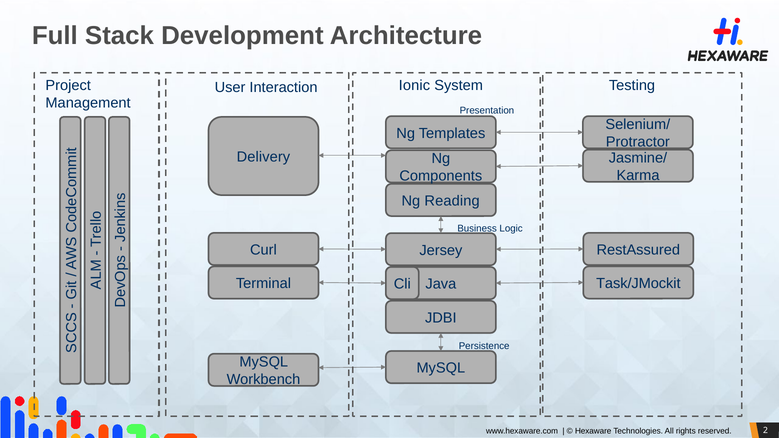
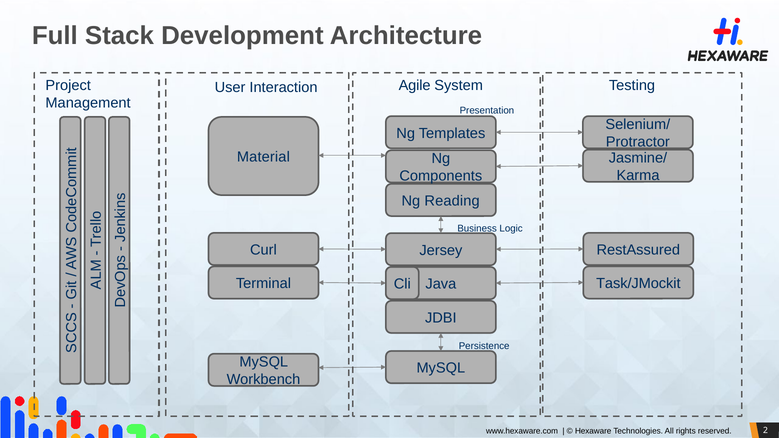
Ionic: Ionic -> Agile (415, 86)
Delivery: Delivery -> Material (263, 157)
